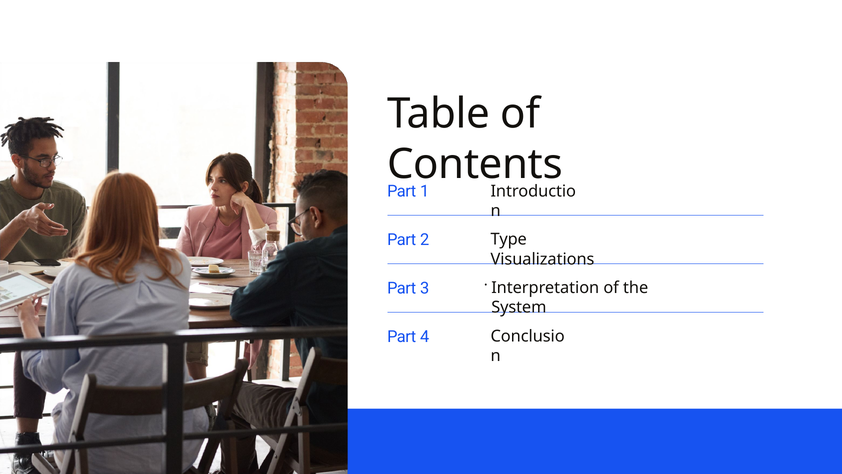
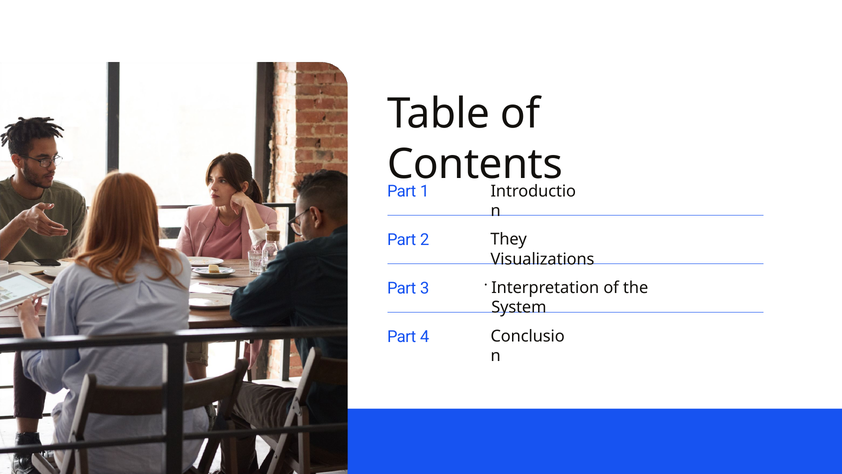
Type: Type -> They (509, 239)
